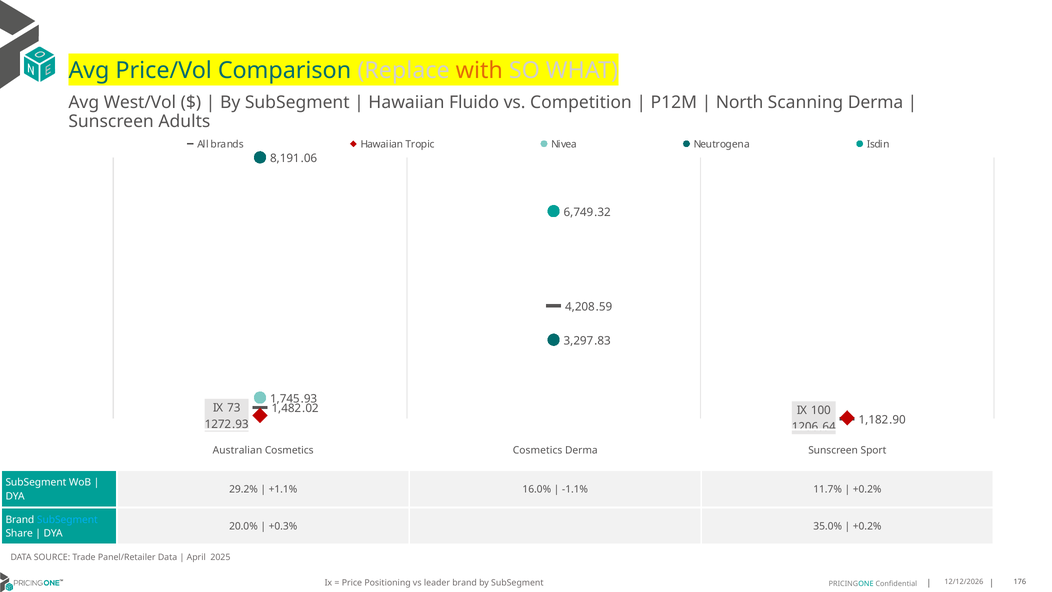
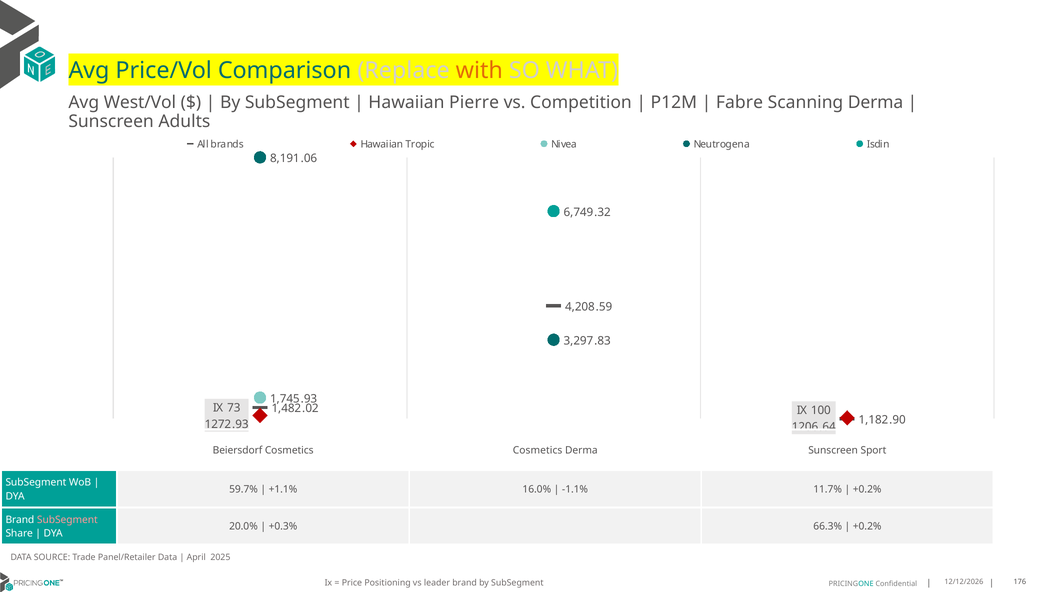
Fluido: Fluido -> Pierre (474, 103)
North: North -> Fabre (739, 103)
Australian: Australian -> Beiersdorf (238, 450)
29.2%: 29.2% -> 59.7% (244, 489)
SubSegment colour: light blue -> pink (67, 519)
35.0%: 35.0% -> 66.3% (828, 526)
